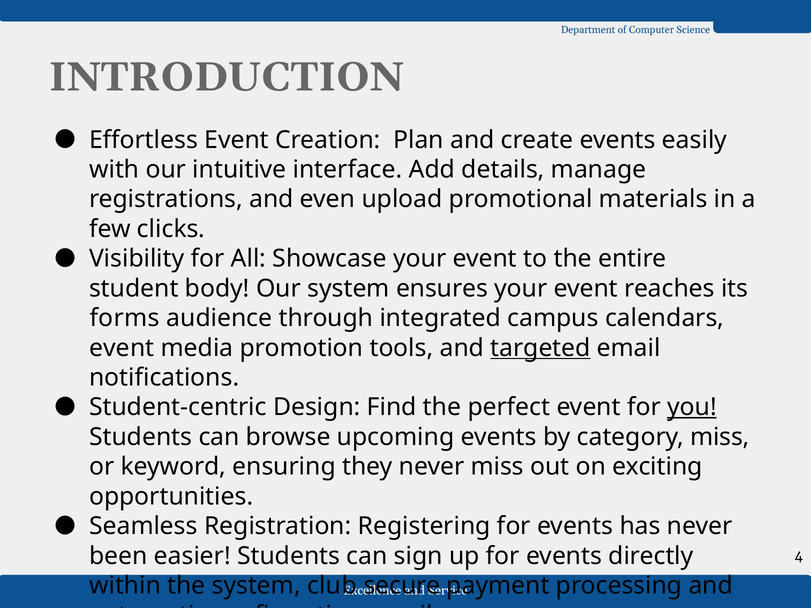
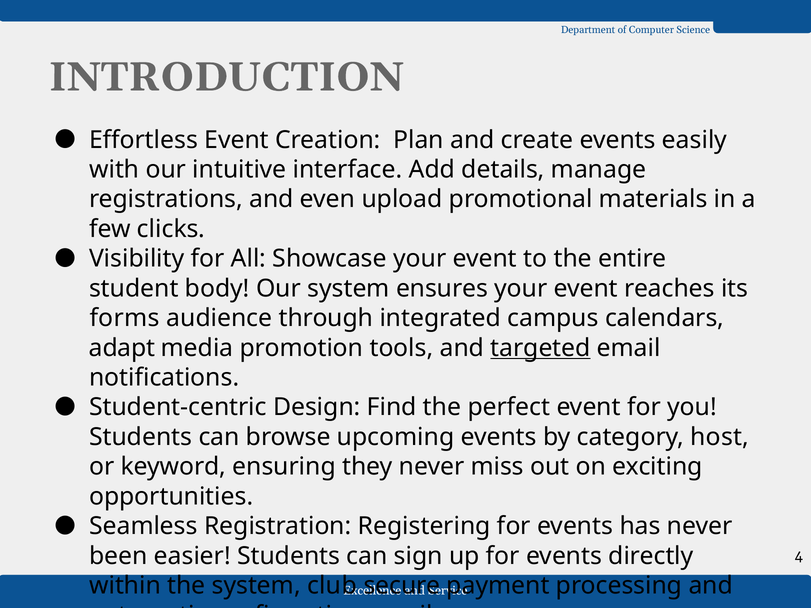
event: event -> adapt (122, 348)
you underline: present -> none (692, 407)
category miss: miss -> host (720, 437)
